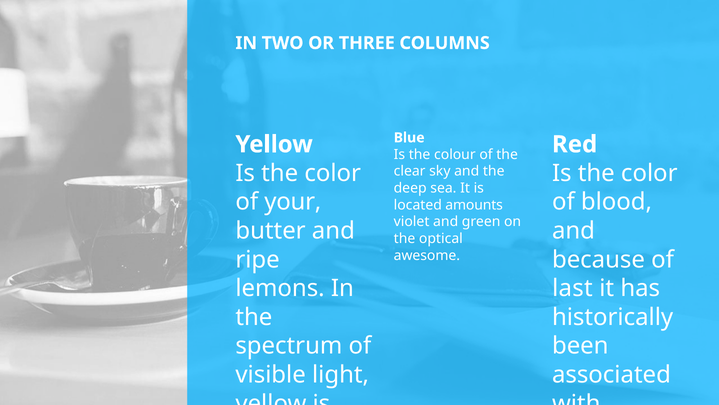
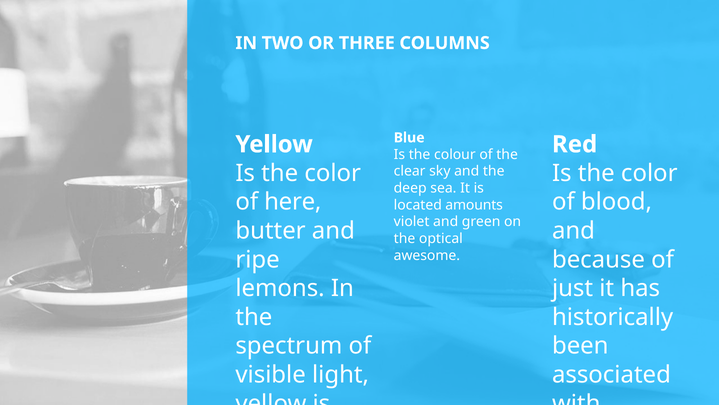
your: your -> here (293, 202)
last: last -> just (573, 288)
